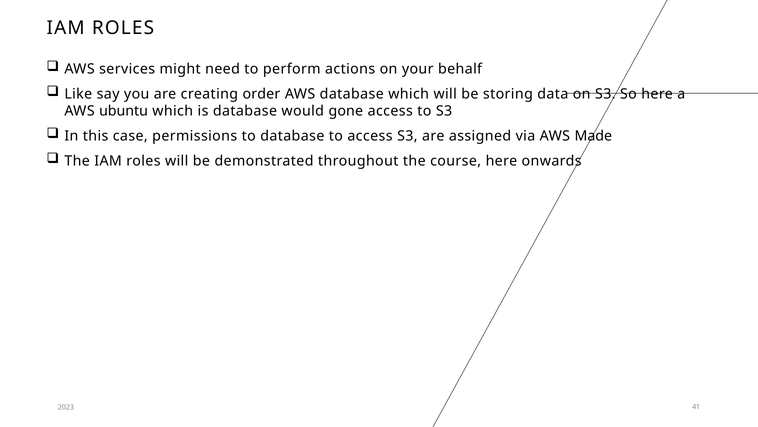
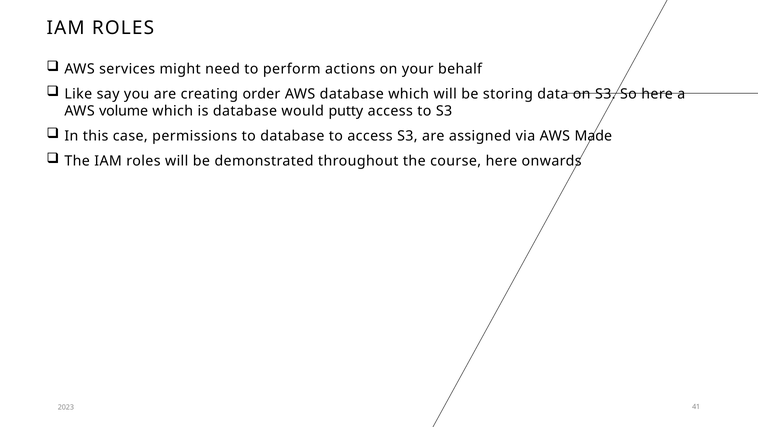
ubuntu: ubuntu -> volume (124, 111)
gone: gone -> putty (346, 111)
